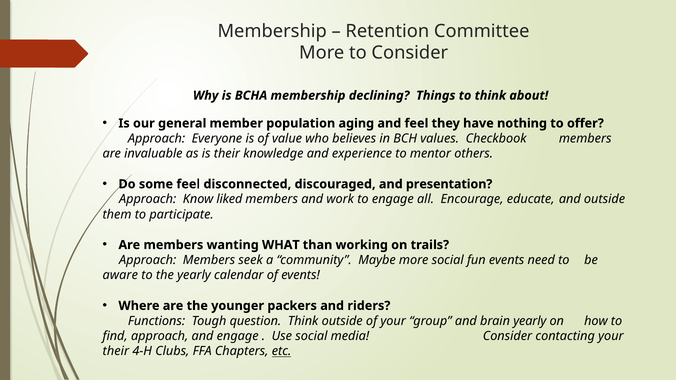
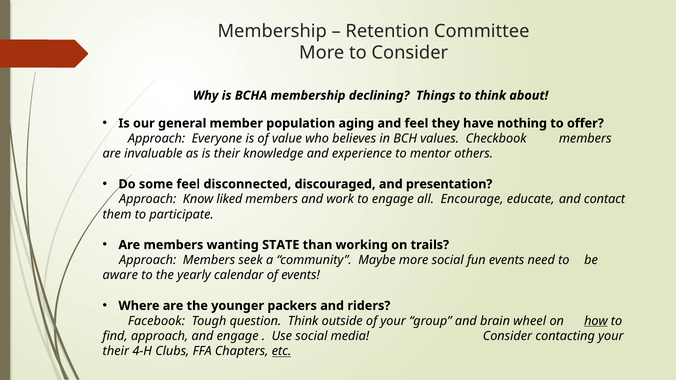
and outside: outside -> contact (605, 199)
WHAT: WHAT -> STATE (281, 245)
Functions: Functions -> Facebook (157, 321)
brain yearly: yearly -> wheel (530, 321)
how underline: none -> present (596, 321)
